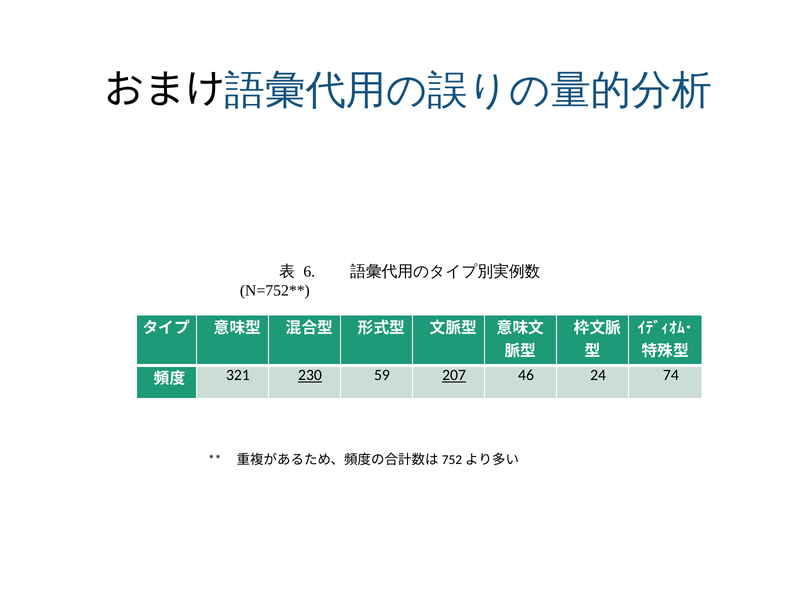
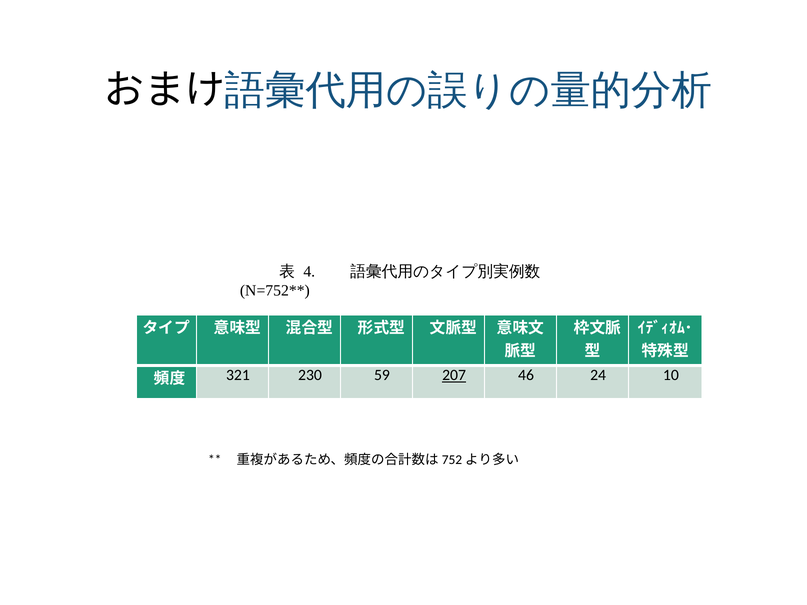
6: 6 -> 4 (309, 272)
230 underline: present -> none (310, 375)
74: 74 -> 10 (671, 375)
